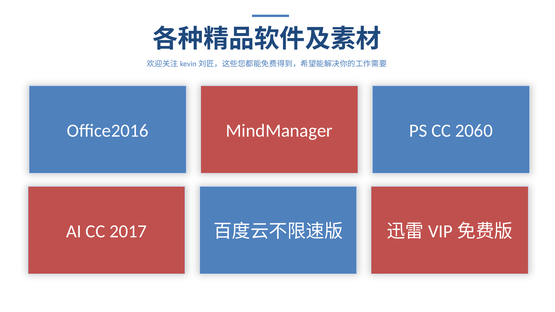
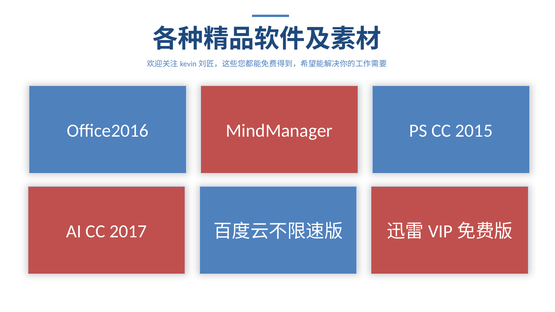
2060: 2060 -> 2015 (474, 131)
